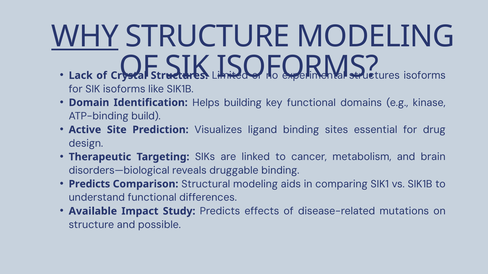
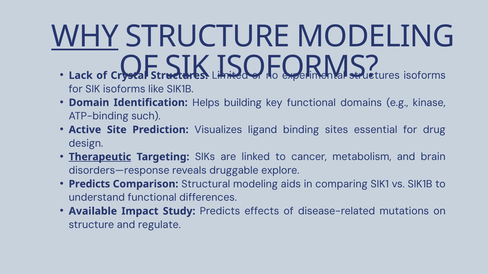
build: build -> such (146, 116)
Therapeutic underline: none -> present (100, 157)
disorders—biological: disorders—biological -> disorders—response (119, 171)
druggable binding: binding -> explore (280, 171)
possible: possible -> regulate (159, 225)
